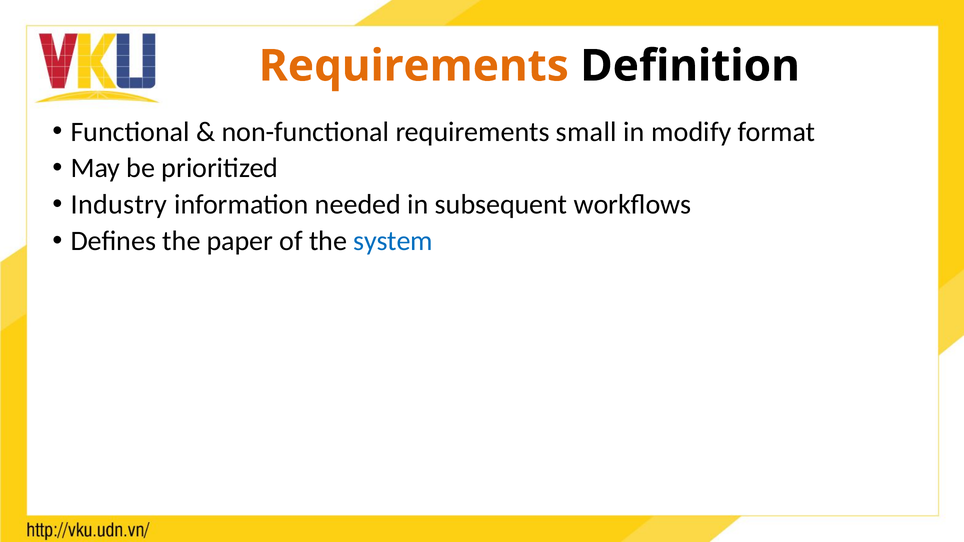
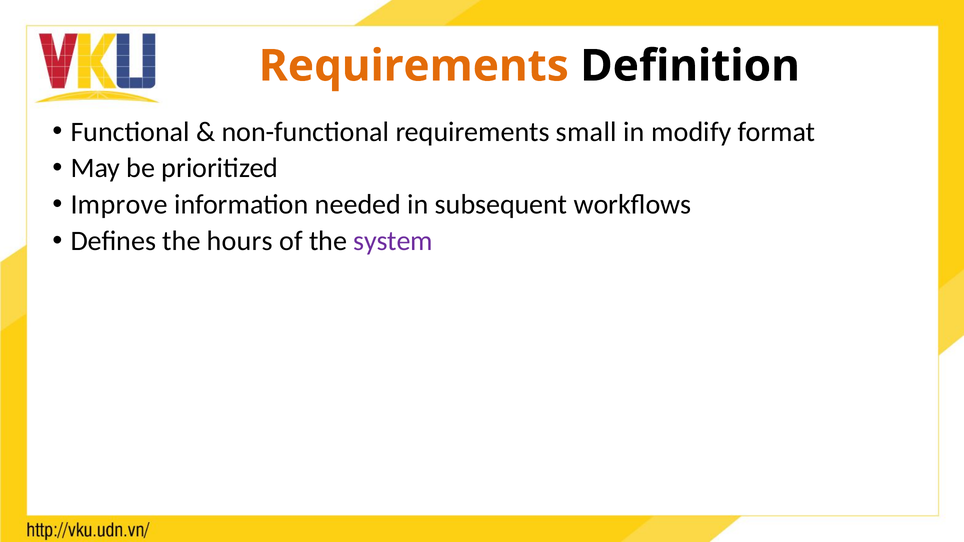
Industry: Industry -> Improve (119, 205)
paper: paper -> hours (240, 241)
system colour: blue -> purple (393, 241)
